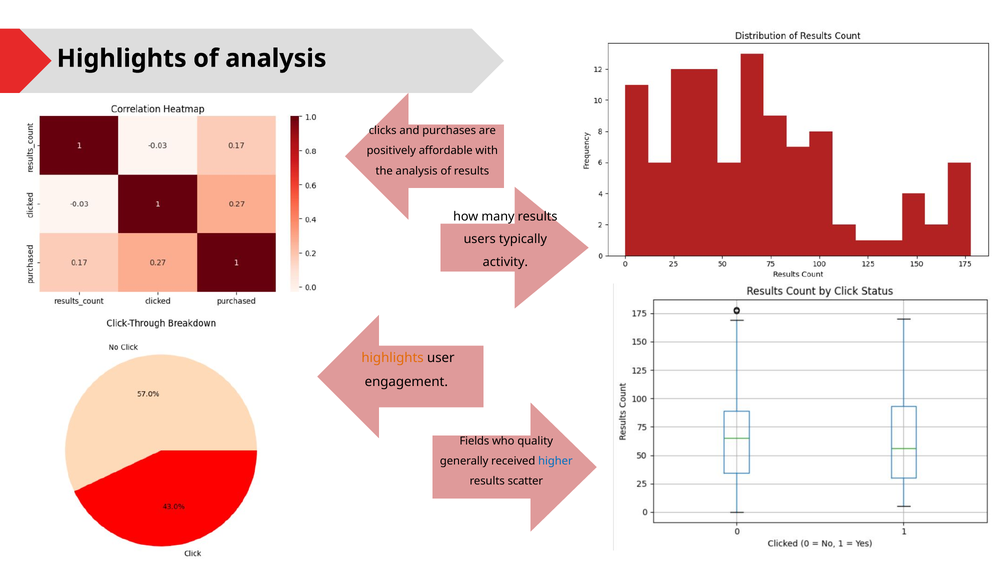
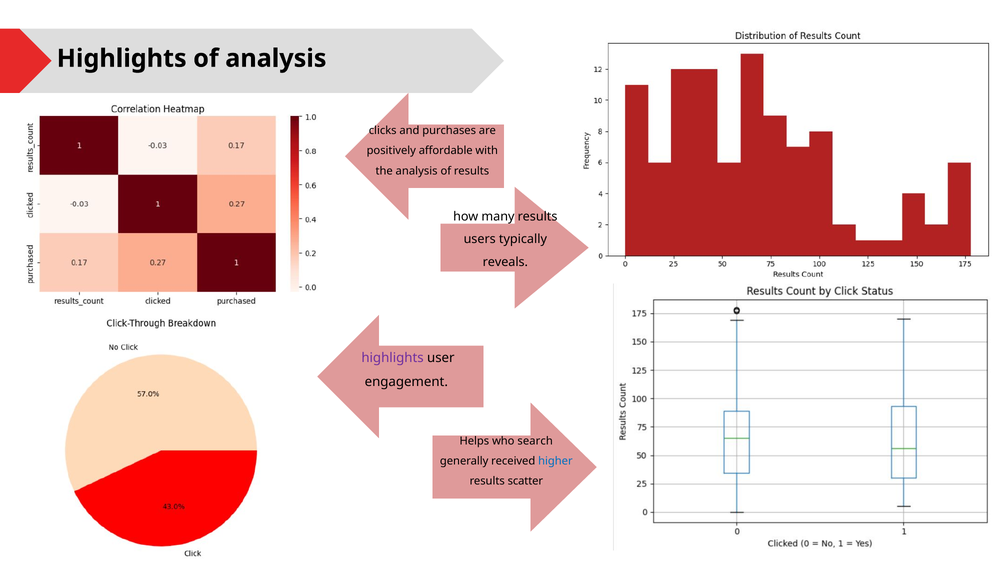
activity: activity -> reveals (505, 262)
highlights colour: orange -> purple (393, 358)
Fields: Fields -> Helps (474, 441)
quality: quality -> search (535, 441)
